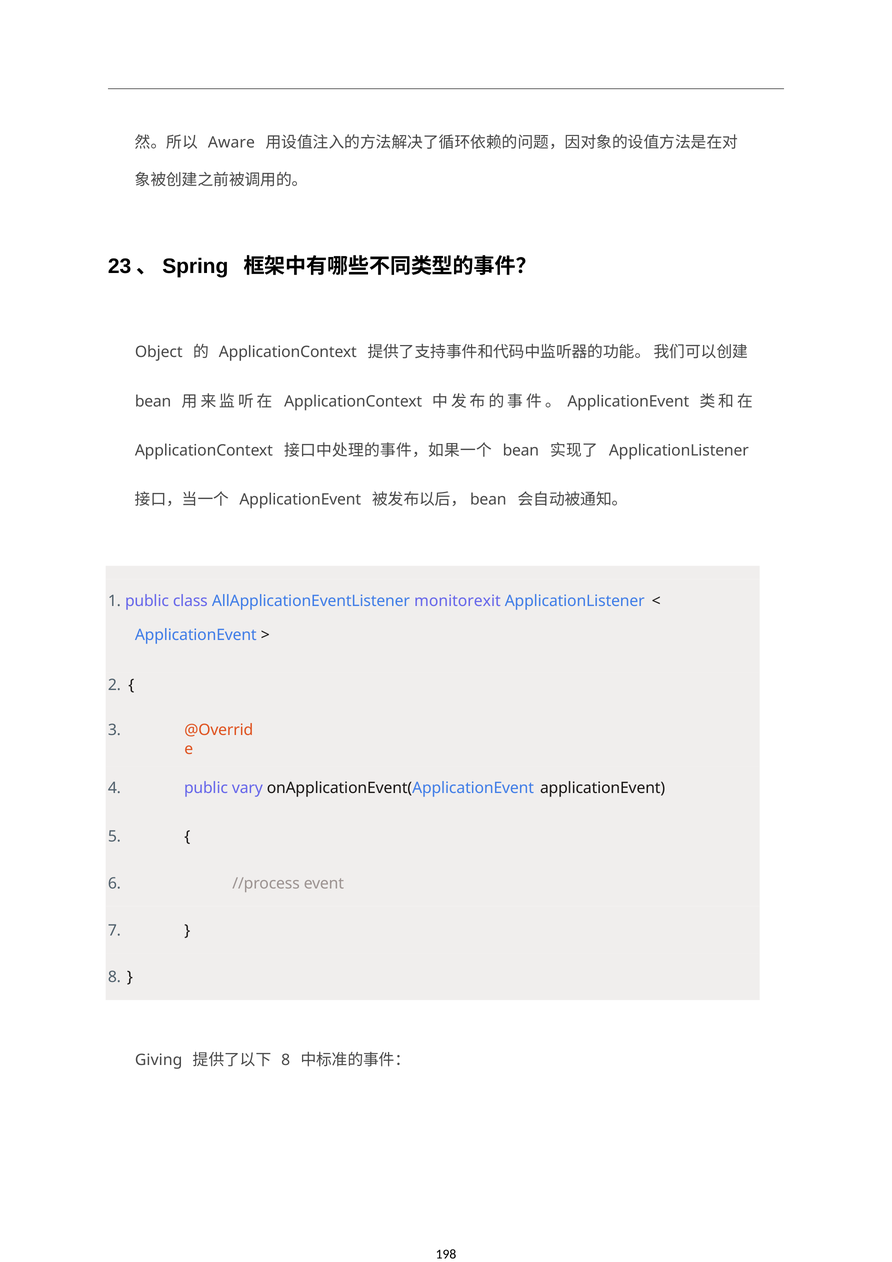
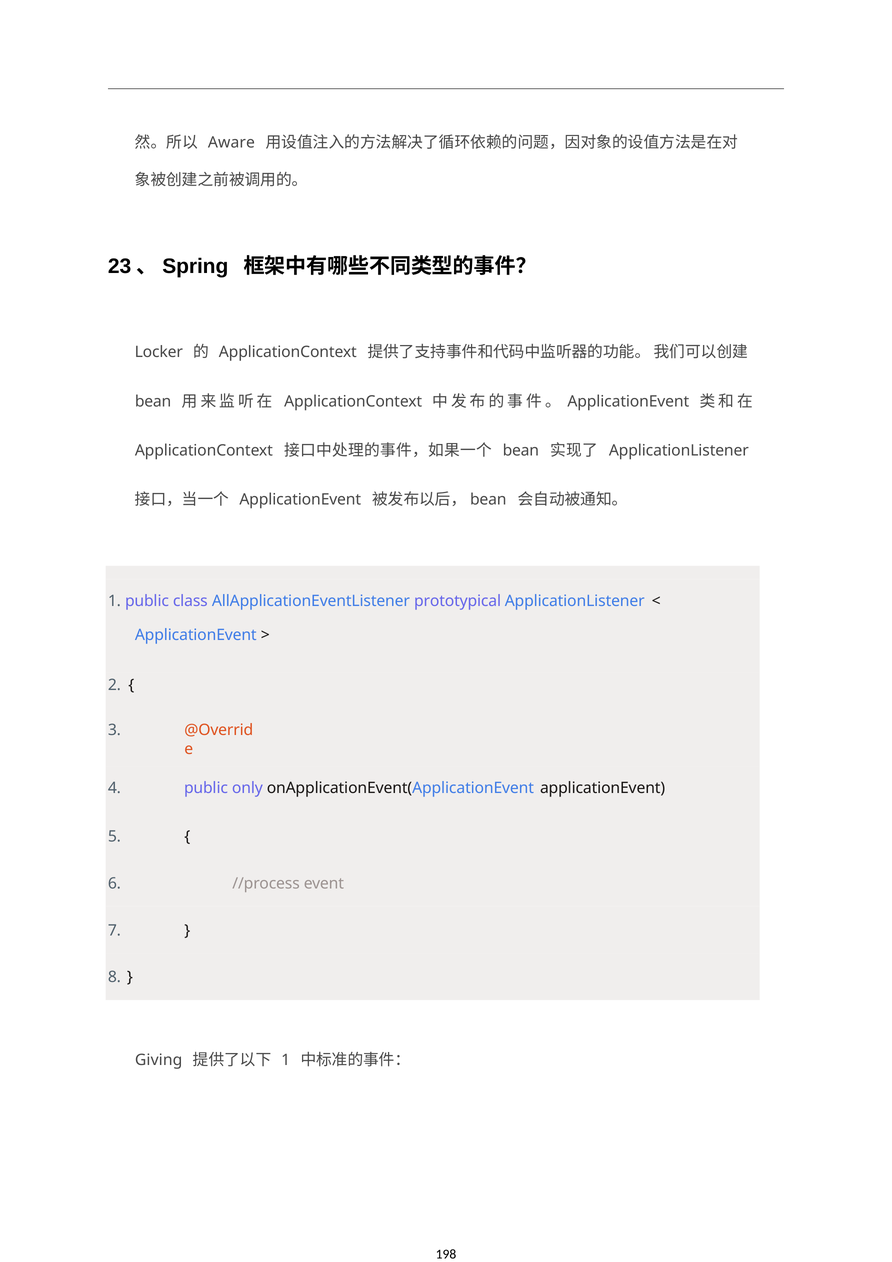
Object: Object -> Locker (159, 352)
monitorexit: monitorexit -> prototypical (458, 601)
vary: vary -> only (247, 788)
8: 8 -> 1 (286, 1060)
